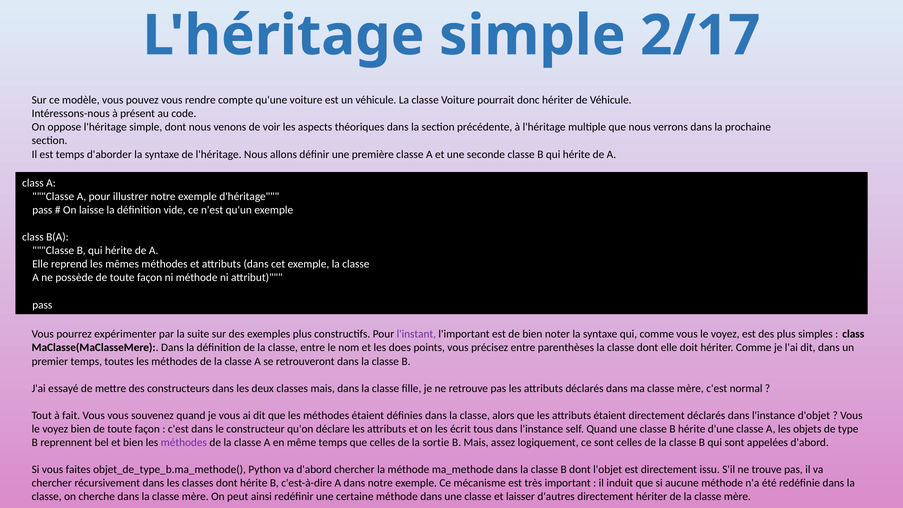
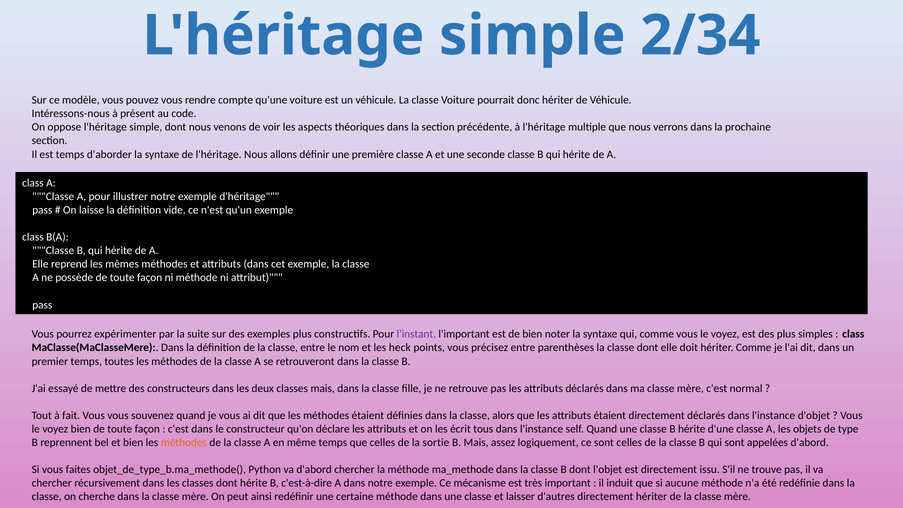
2/17: 2/17 -> 2/34 (700, 36)
does: does -> heck (400, 348)
méthodes colour: purple -> orange (184, 443)
